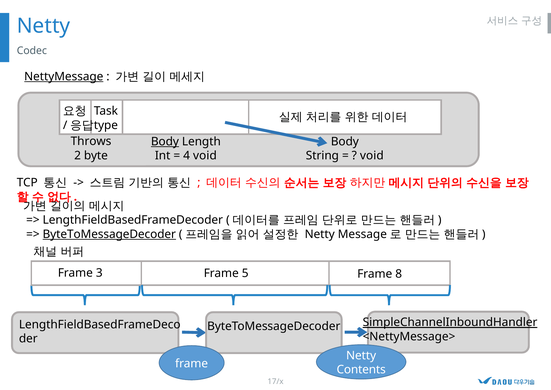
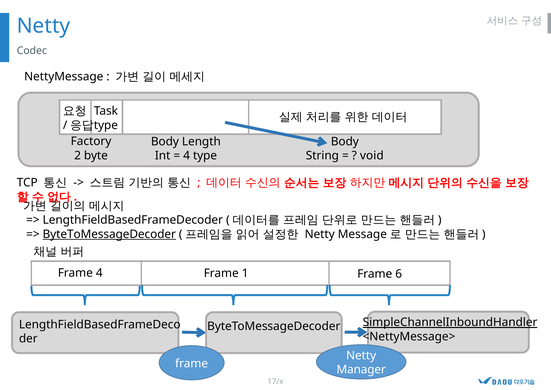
NettyMessage underline: present -> none (64, 77)
Throws: Throws -> Factory (91, 141)
Body underline: present -> none (165, 141)
4 void: void -> type (205, 156)
Frame 3: 3 -> 4 (99, 273)
5: 5 -> 1 (245, 273)
8: 8 -> 6 (399, 274)
Contents: Contents -> Manager (361, 369)
